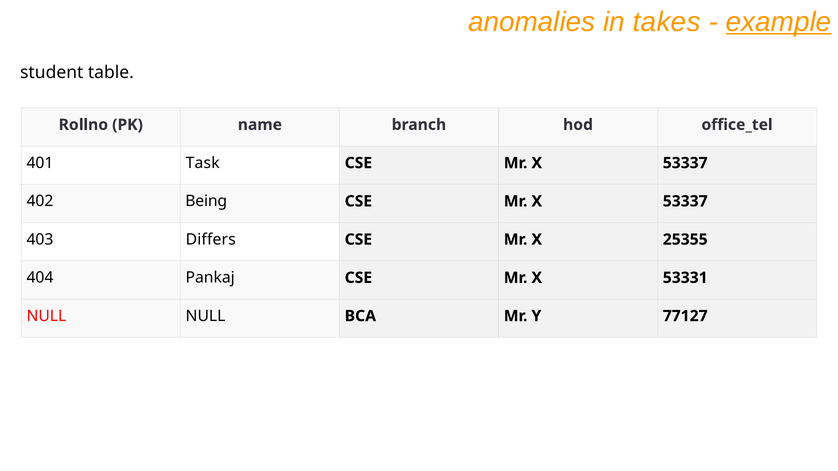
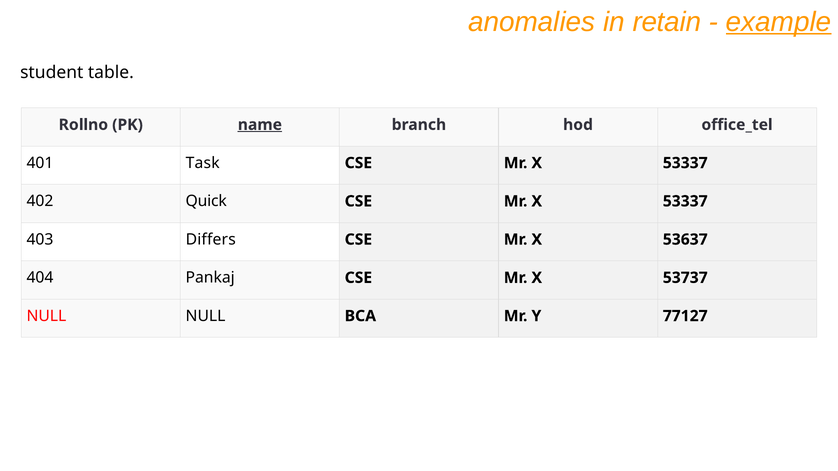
takes: takes -> retain (667, 22)
name underline: none -> present (260, 125)
Being: Being -> Quick (206, 201)
25355: 25355 -> 53637 (685, 240)
53331: 53331 -> 53737 (685, 278)
